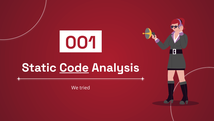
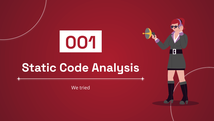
Code underline: present -> none (74, 67)
